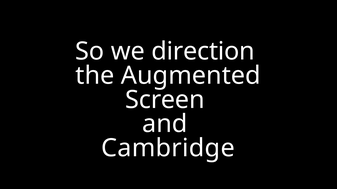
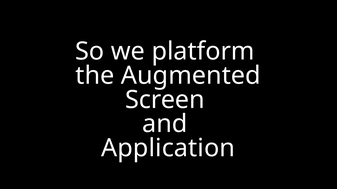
direction: direction -> platform (203, 51)
Cambridge: Cambridge -> Application (168, 149)
